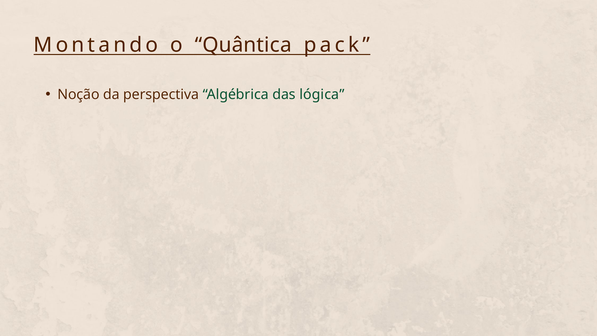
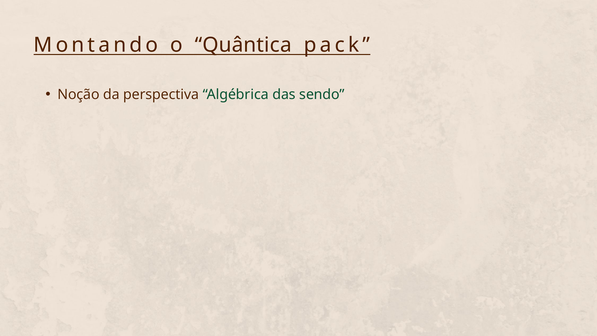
lógica: lógica -> sendo (322, 94)
